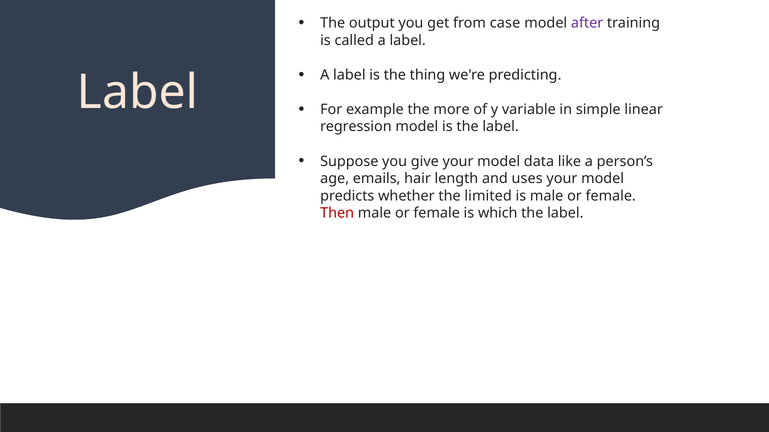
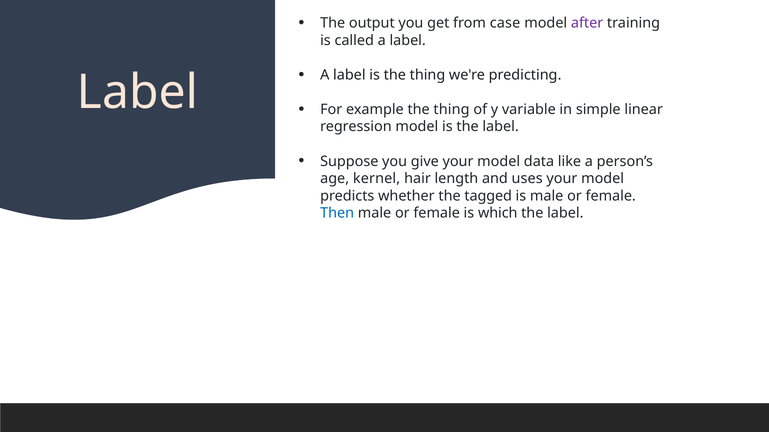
example the more: more -> thing (451, 110)
emails: emails -> kernel (377, 179)
limited: limited -> tagged (488, 196)
Then colour: red -> blue (337, 213)
